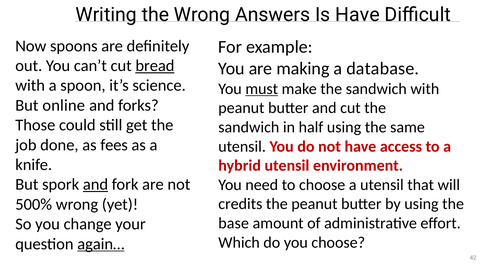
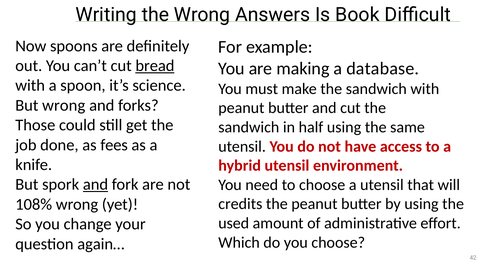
Is Have: Have -> Book (357, 15)
must underline: present -> none (262, 89)
But online: online -> wrong (64, 105)
500%: 500% -> 108% (34, 204)
base: base -> used (234, 223)
again… underline: present -> none (101, 244)
